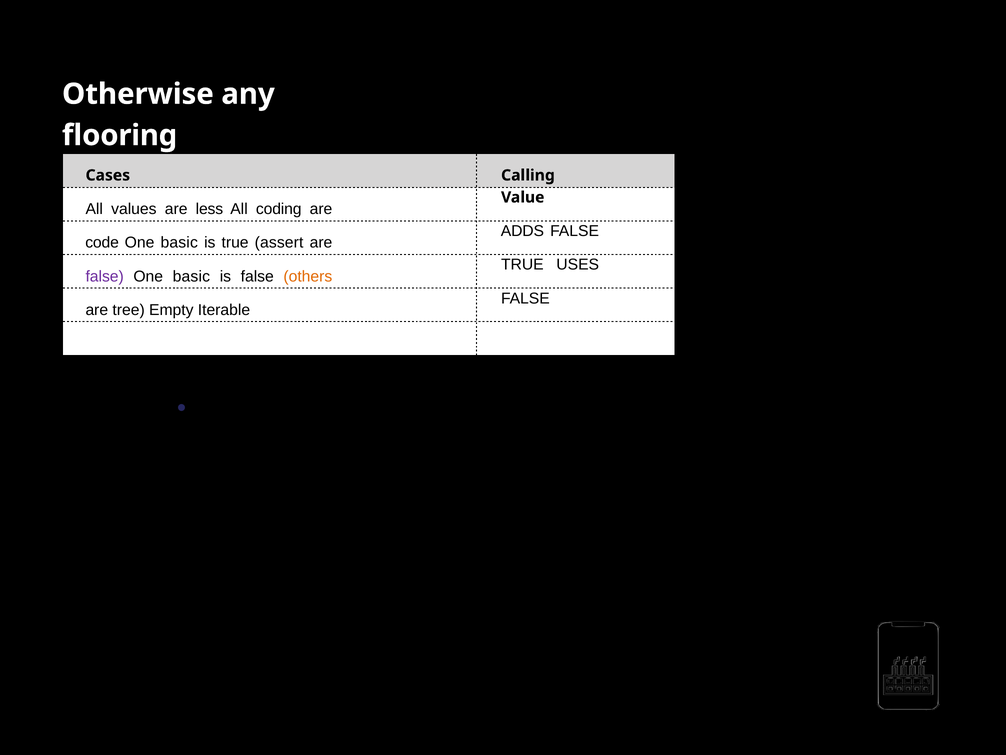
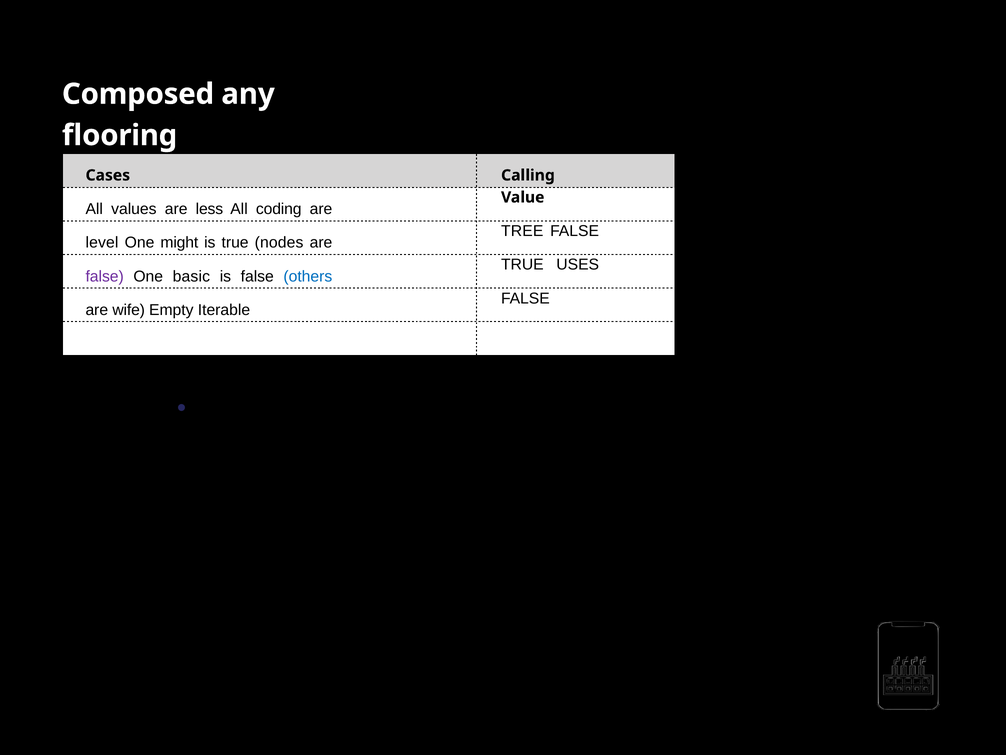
Otherwise: Otherwise -> Composed (138, 94)
ADDS: ADDS -> TREE (522, 231)
code: code -> level (102, 243)
basic: basic -> might (179, 243)
assert: assert -> nodes (279, 243)
others colour: orange -> blue (308, 276)
tree: tree -> wife (129, 310)
